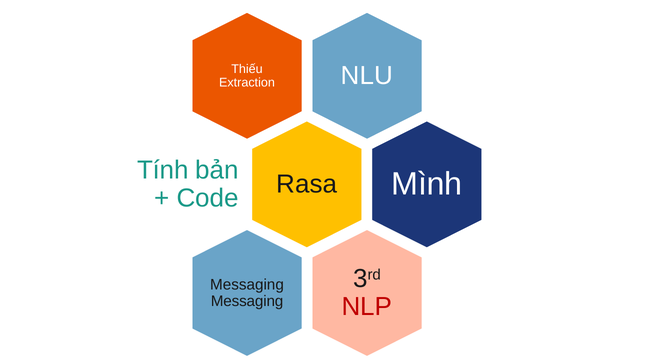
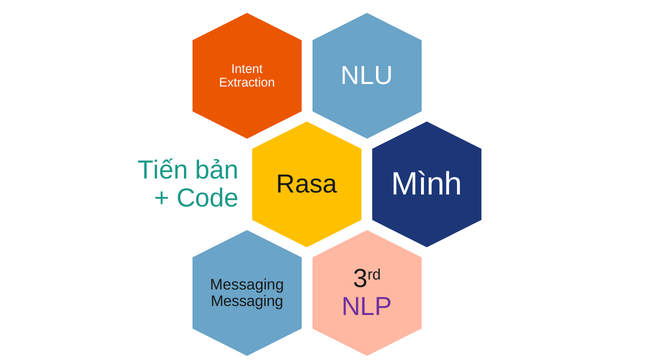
Thiếu: Thiếu -> Intent (247, 69)
Tính: Tính -> Tiến (163, 170)
NLP colour: red -> purple (367, 306)
